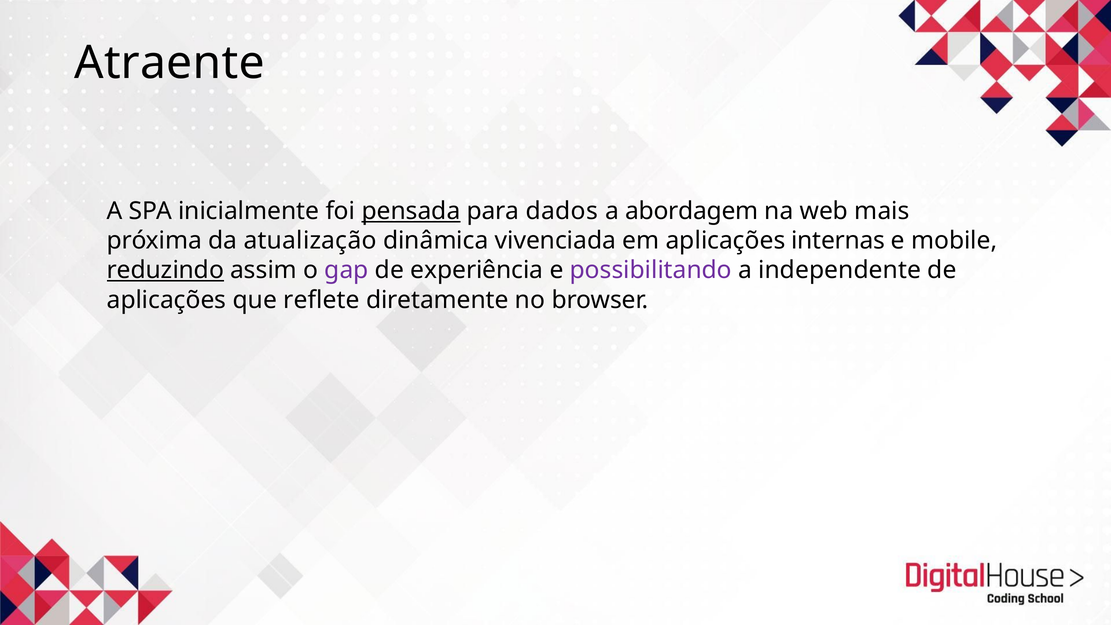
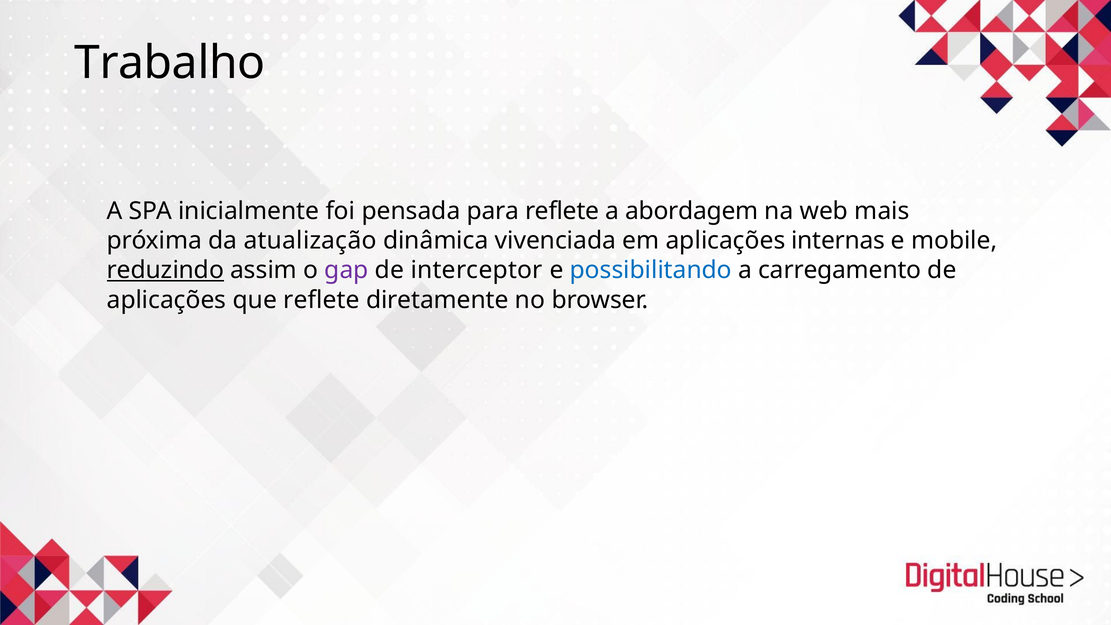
Atraente: Atraente -> Trabalho (170, 63)
pensada underline: present -> none (411, 211)
para dados: dados -> reflete (562, 211)
experiência: experiência -> interceptor (477, 270)
possibilitando colour: purple -> blue (651, 270)
independente: independente -> carregamento (840, 270)
